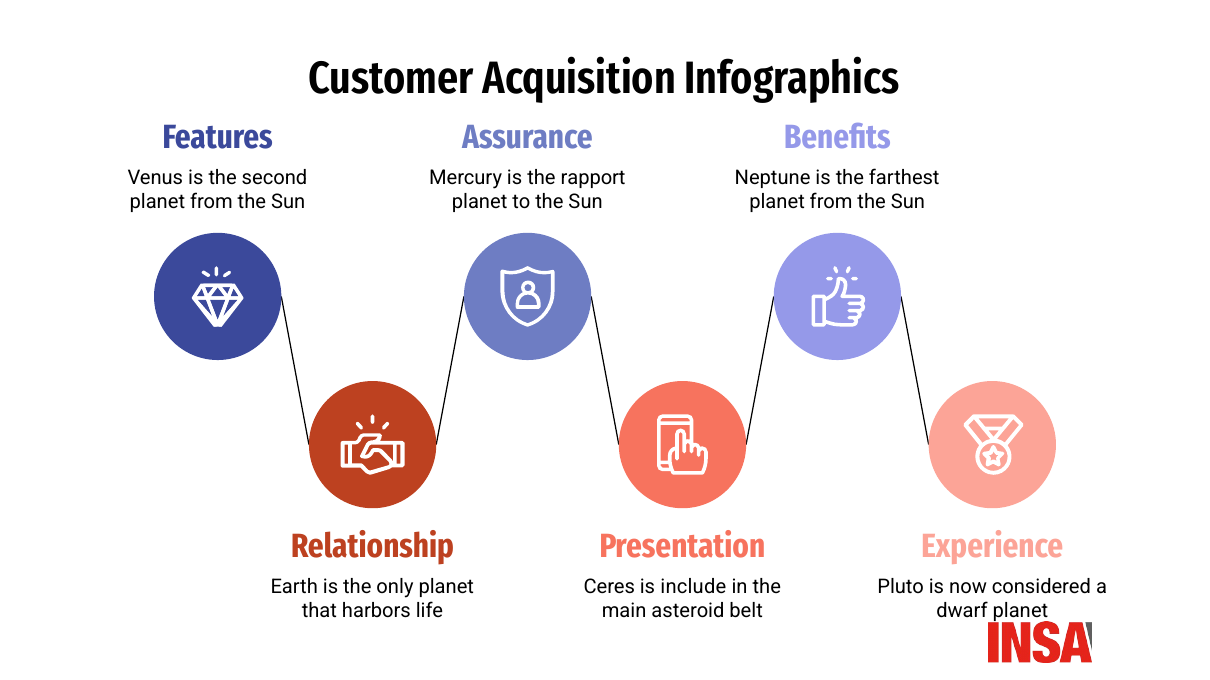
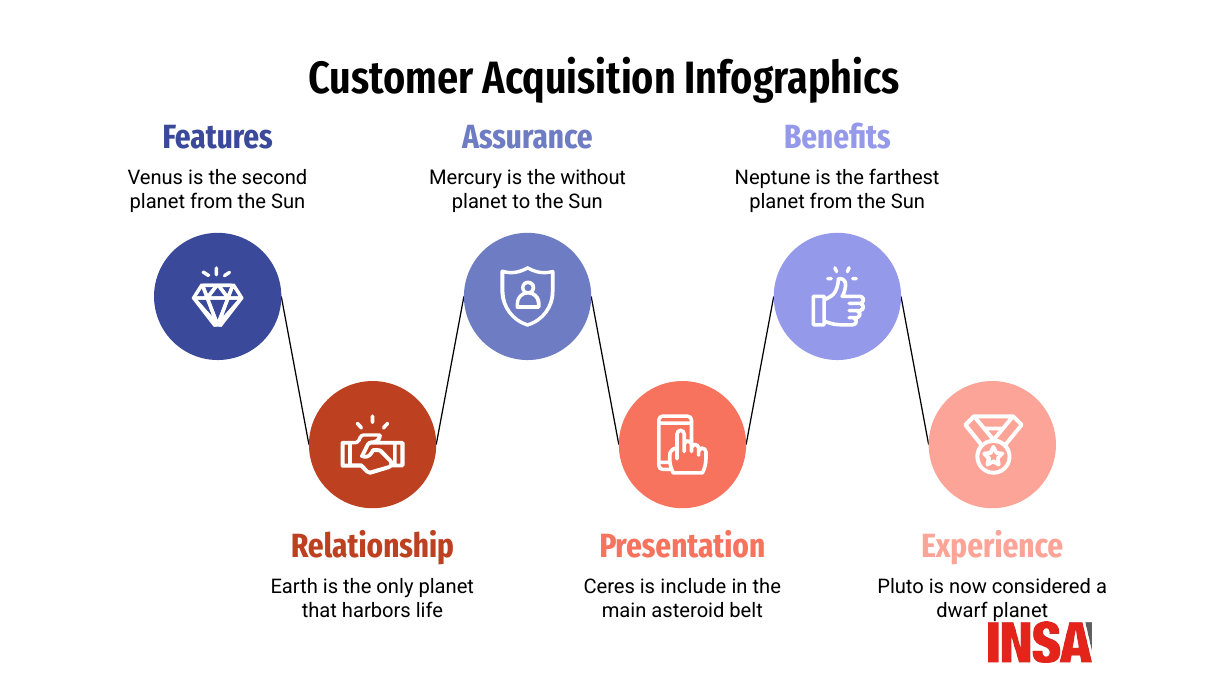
rapport: rapport -> without (593, 178)
